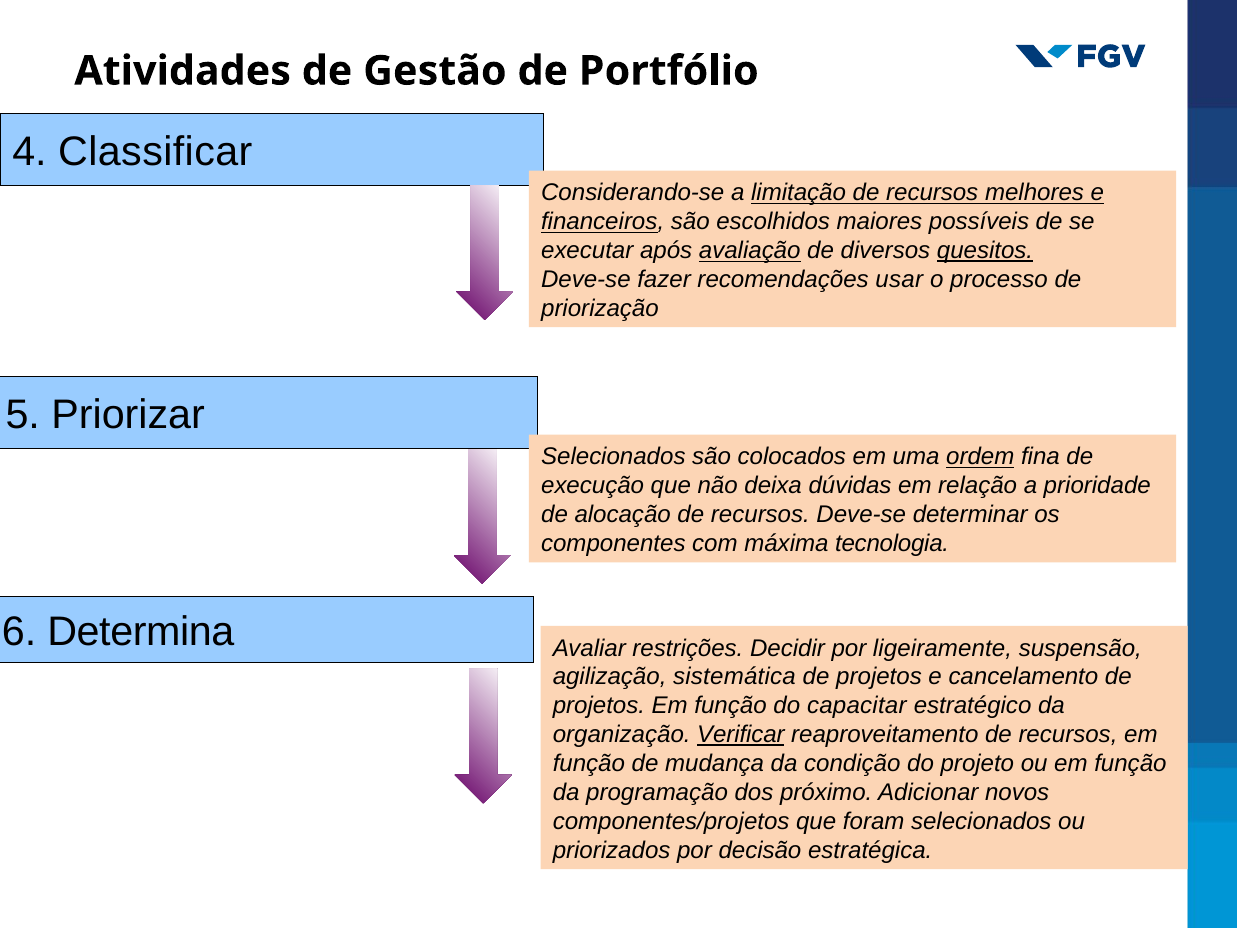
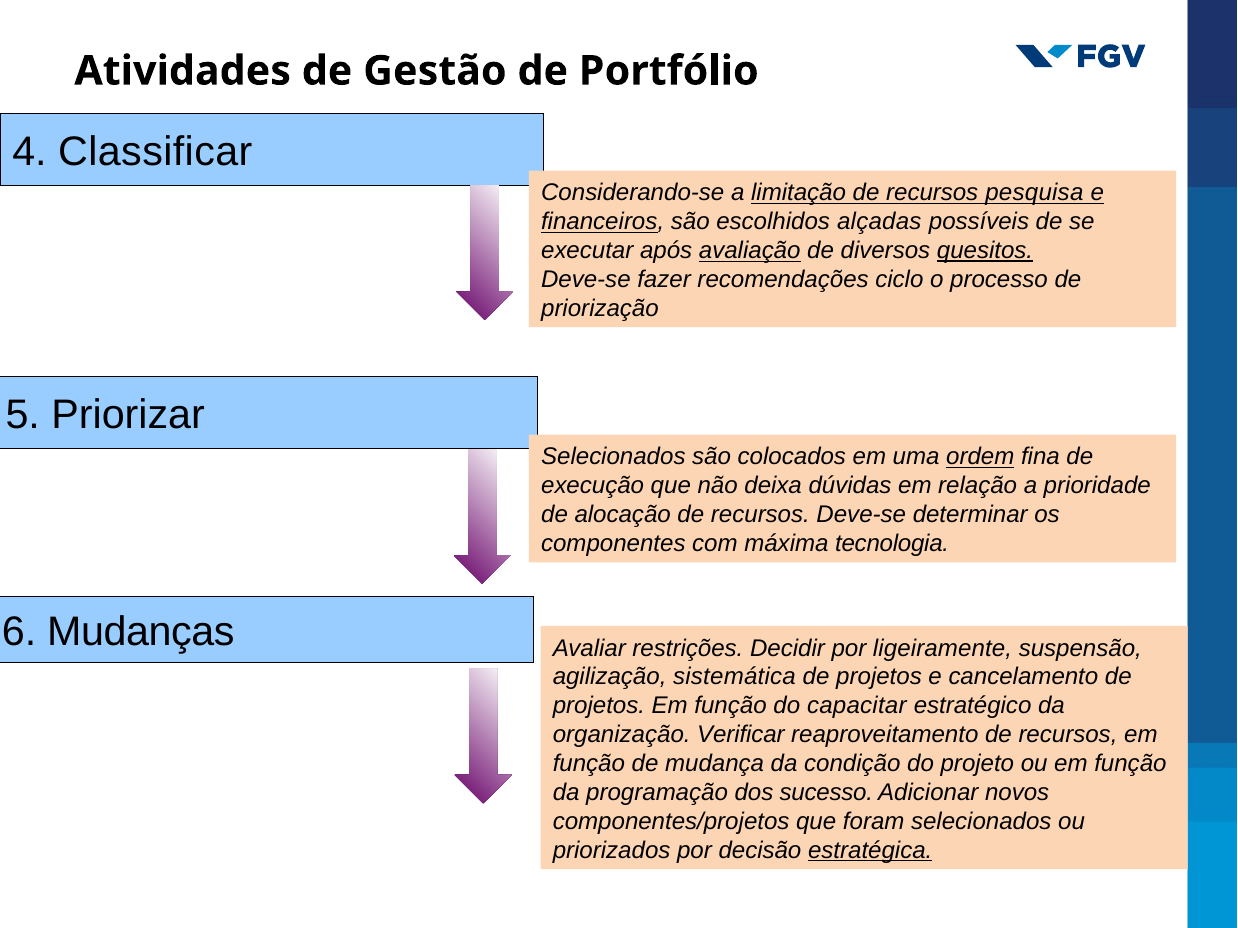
melhores: melhores -> pesquisa (1034, 193)
maiores: maiores -> alçadas (879, 222)
usar: usar -> ciclo (899, 280)
Determina: Determina -> Mudanças (141, 632)
Verificar underline: present -> none (741, 735)
próximo: próximo -> sucesso (826, 793)
estratégica underline: none -> present (870, 851)
